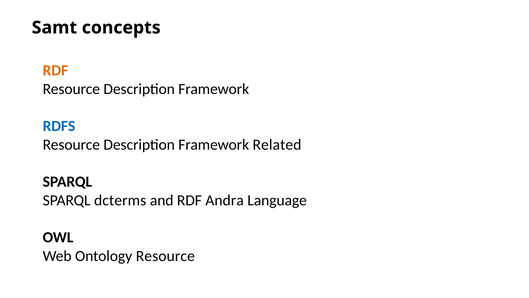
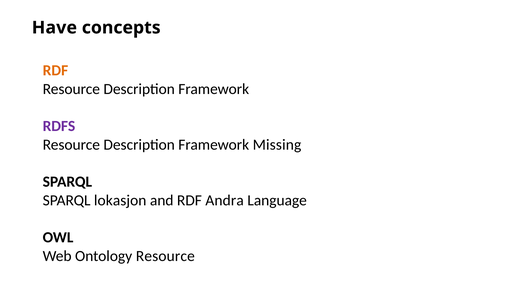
Samt: Samt -> Have (54, 28)
RDFS colour: blue -> purple (59, 126)
Related: Related -> Missing (277, 144)
dcterms: dcterms -> lokasjon (120, 200)
